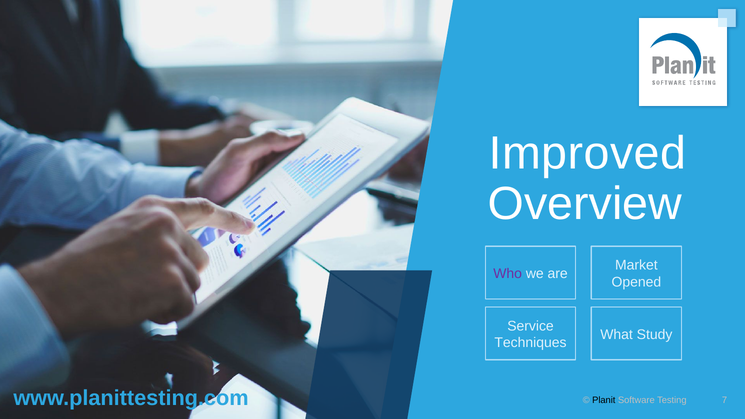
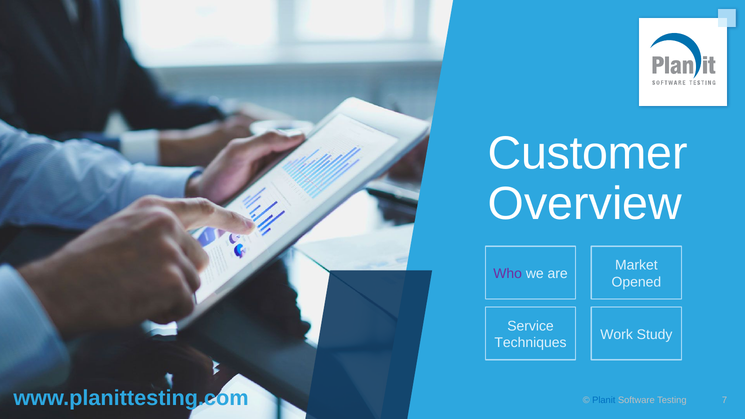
Improved: Improved -> Customer (588, 154)
What: What -> Work (617, 334)
Planit colour: black -> blue (604, 400)
